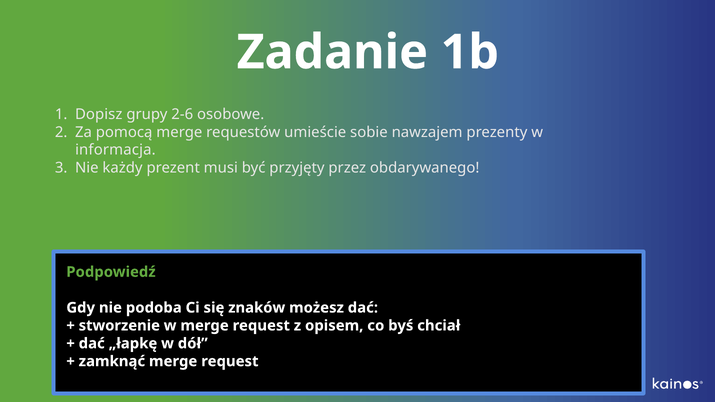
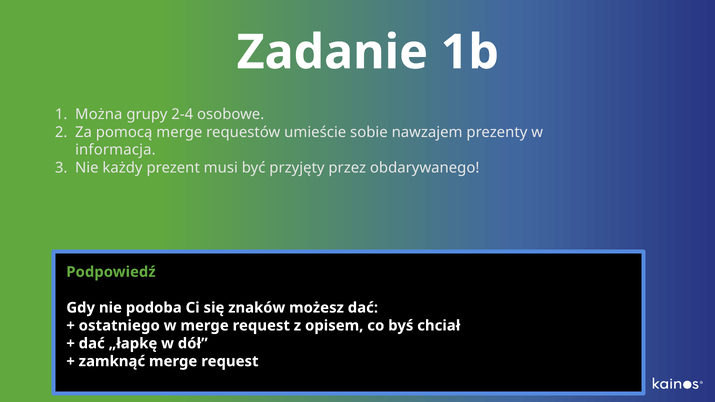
Dopisz: Dopisz -> Można (99, 114)
2-6: 2-6 -> 2-4 (182, 114)
stworzenie: stworzenie -> ostatniego (119, 326)
